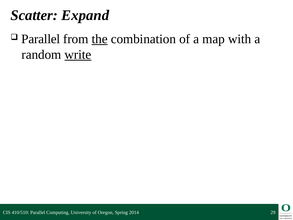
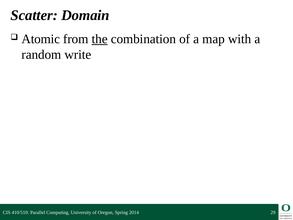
Expand: Expand -> Domain (85, 15)
Parallel: Parallel -> Atomic (41, 39)
write underline: present -> none (78, 55)
